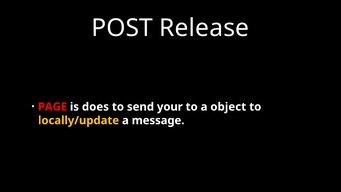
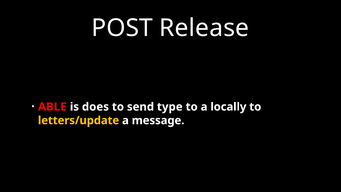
PAGE: PAGE -> ABLE (52, 107)
your: your -> type (170, 107)
object: object -> locally (228, 107)
locally/update: locally/update -> letters/update (79, 120)
